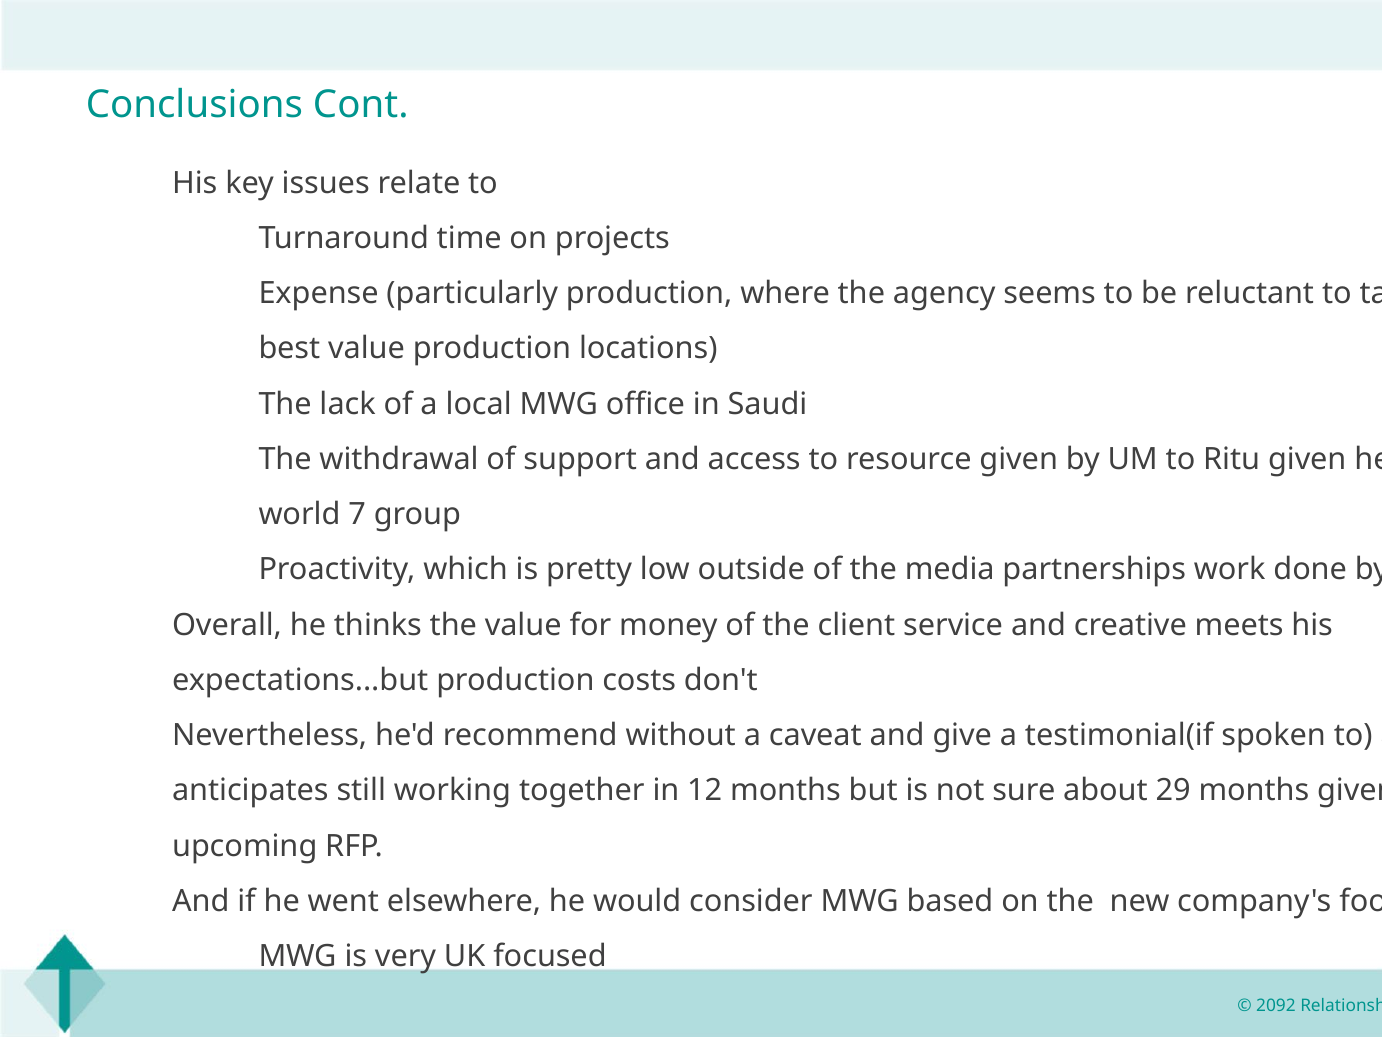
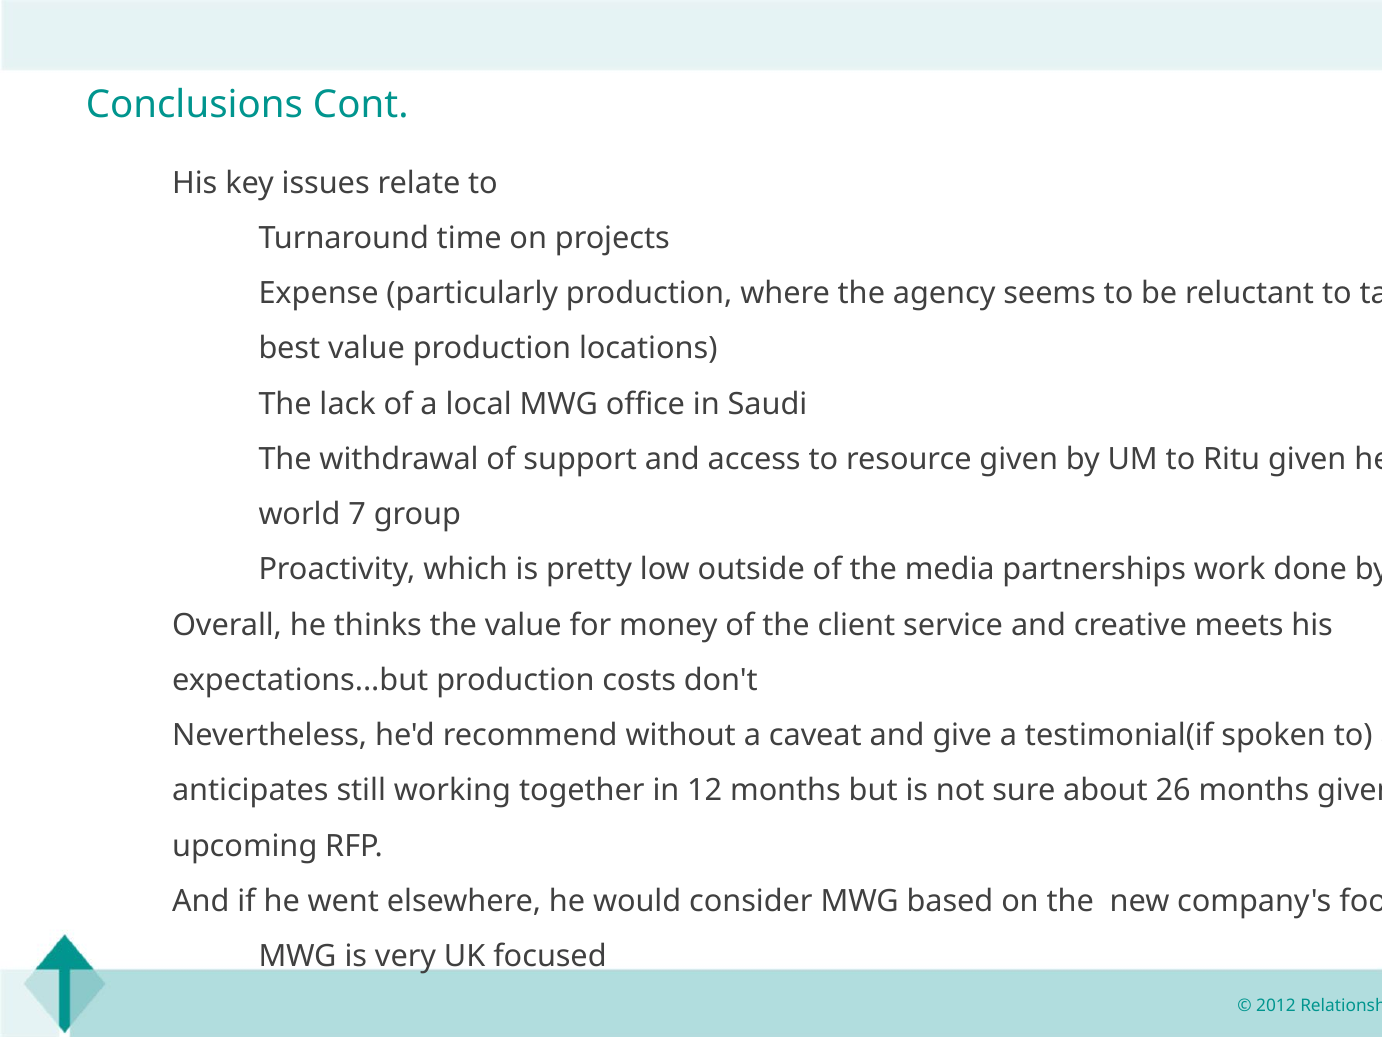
29: 29 -> 26 (1173, 790)
2092: 2092 -> 2012 (1276, 1005)
